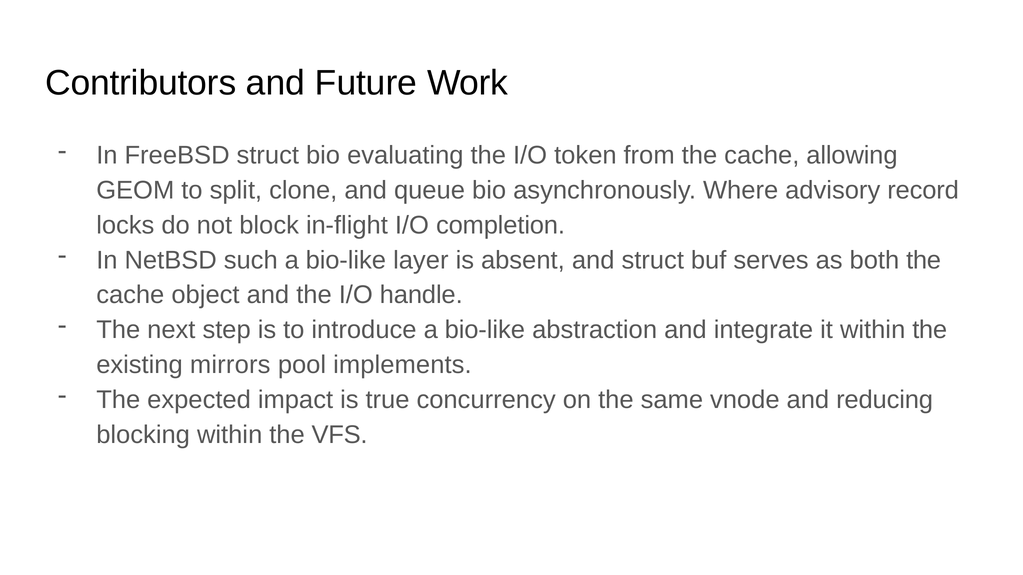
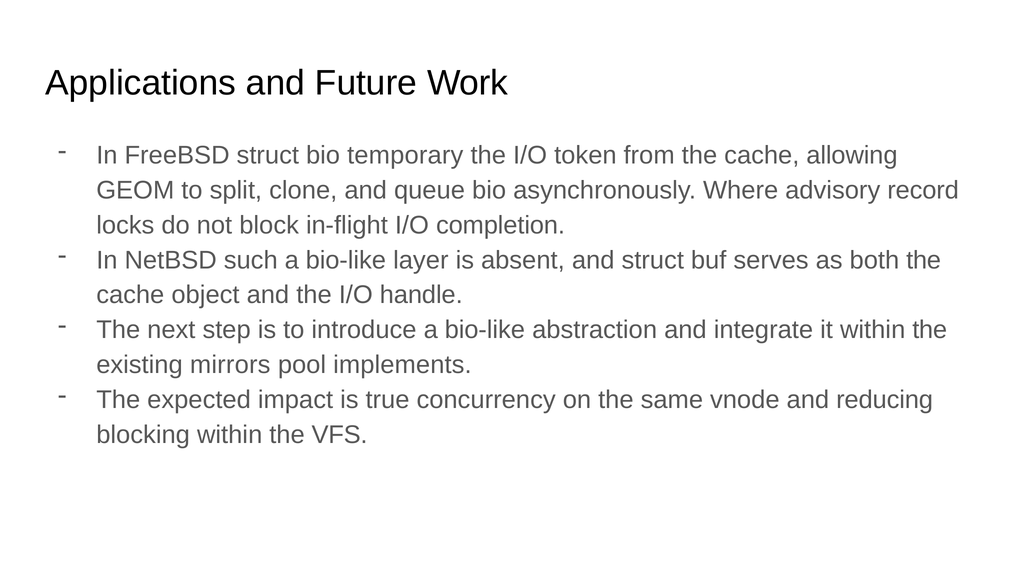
Contributors: Contributors -> Applications (141, 83)
evaluating: evaluating -> temporary (405, 155)
